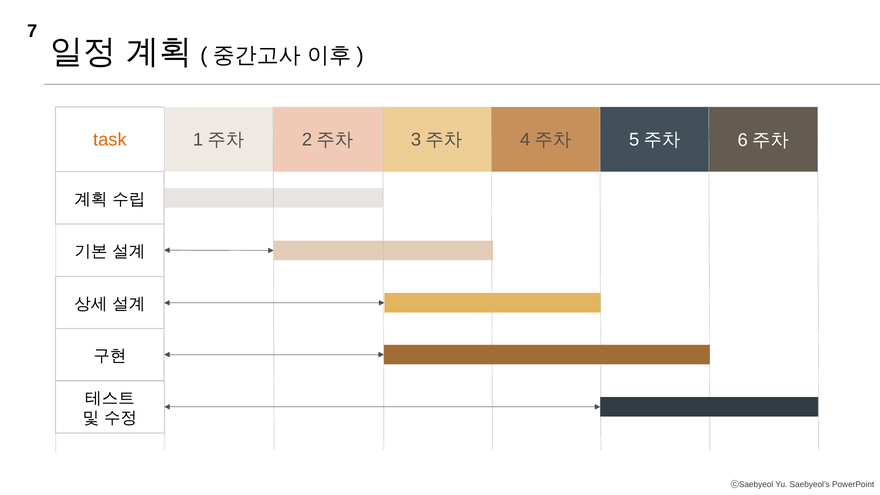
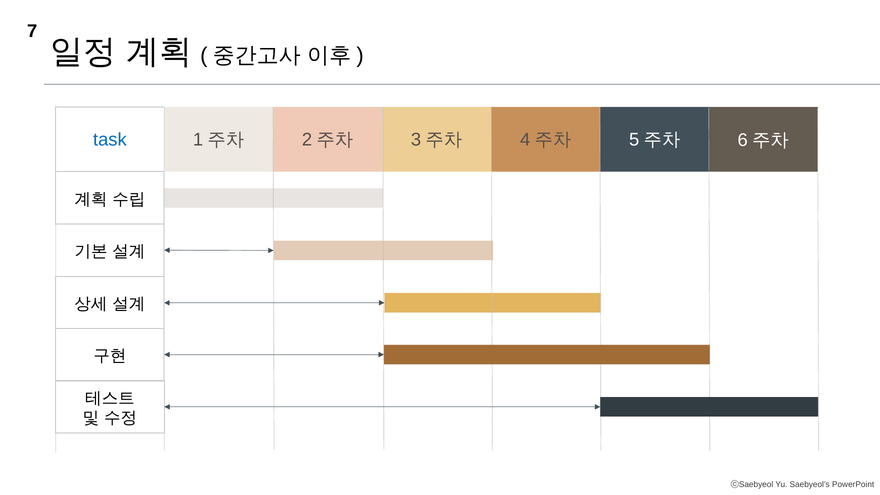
task colour: orange -> blue (110, 140)
